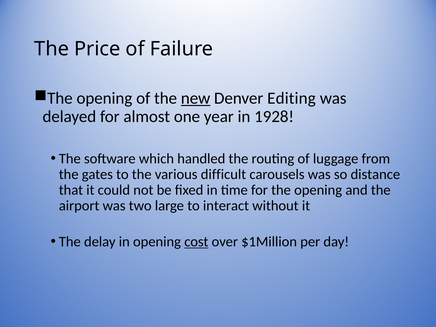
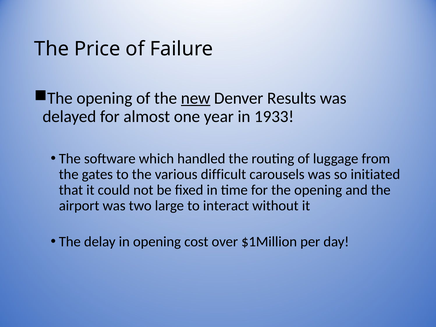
Editing: Editing -> Results (292, 98)
1928: 1928 -> 1933 (274, 117)
distance: distance -> initiated (375, 174)
cost underline: present -> none (196, 242)
